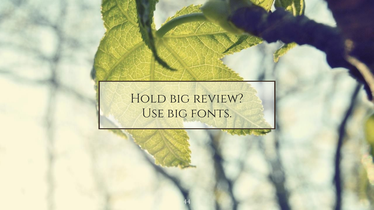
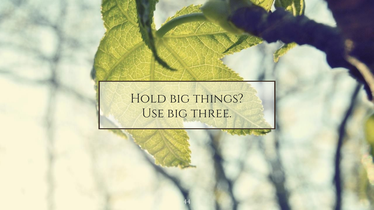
review: review -> things (218, 99)
fonts: fonts -> three (211, 114)
